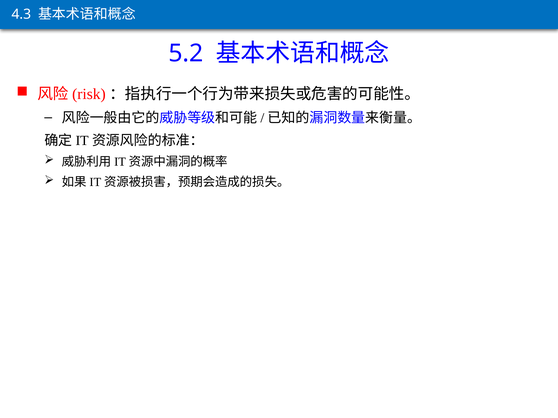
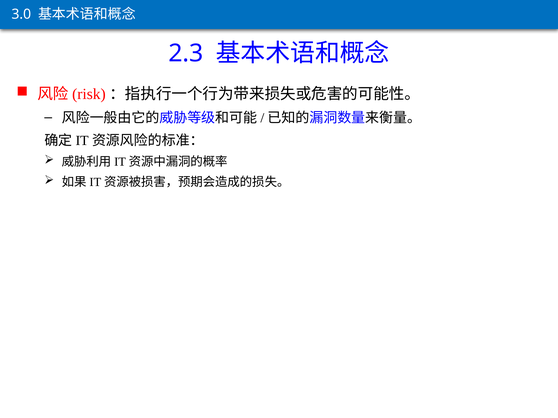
4.3: 4.3 -> 3.0 (21, 14)
5.2: 5.2 -> 2.3 (186, 53)
